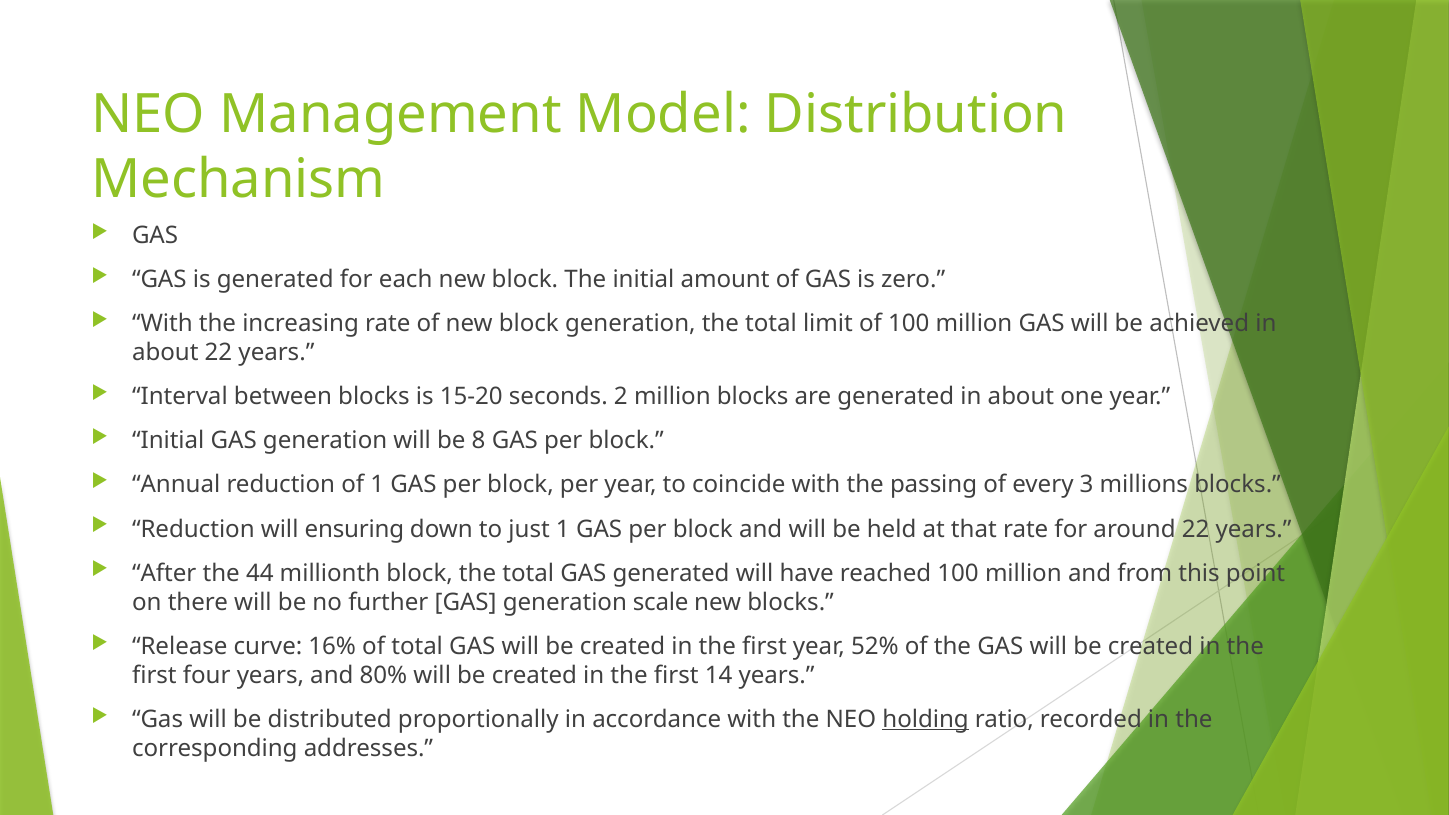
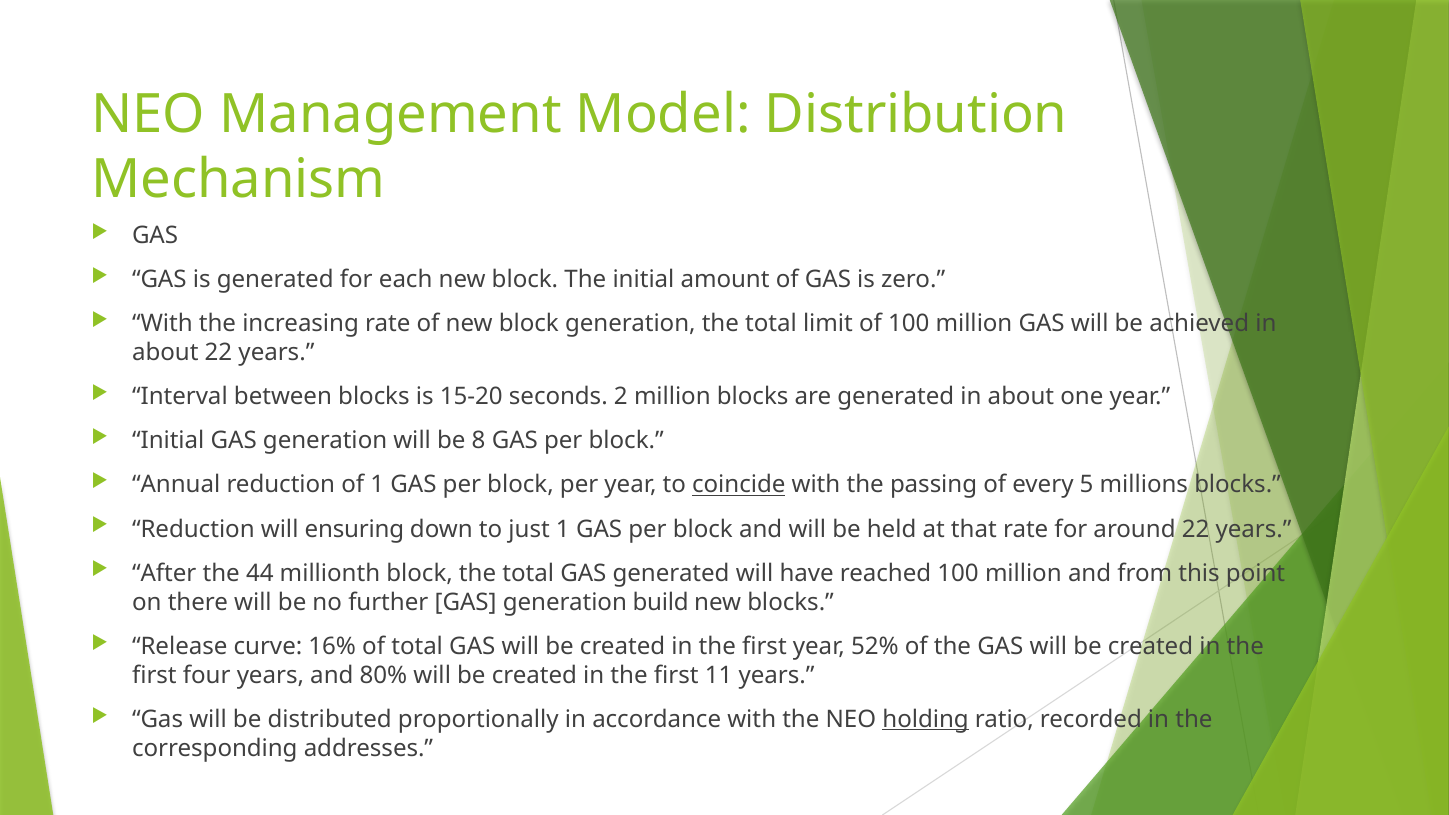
coincide underline: none -> present (739, 485)
3: 3 -> 5 (1087, 485)
scale: scale -> build (661, 602)
14: 14 -> 11 (719, 675)
